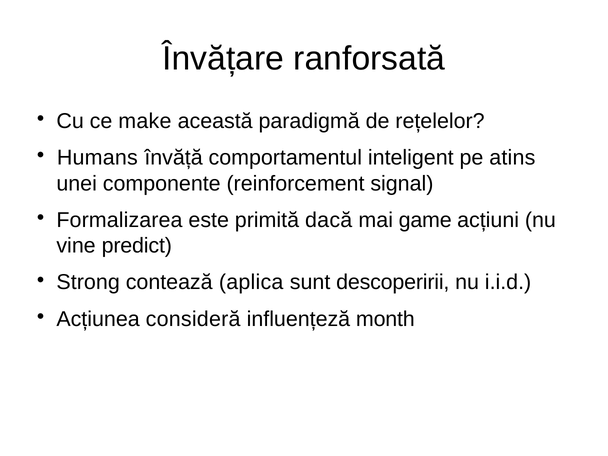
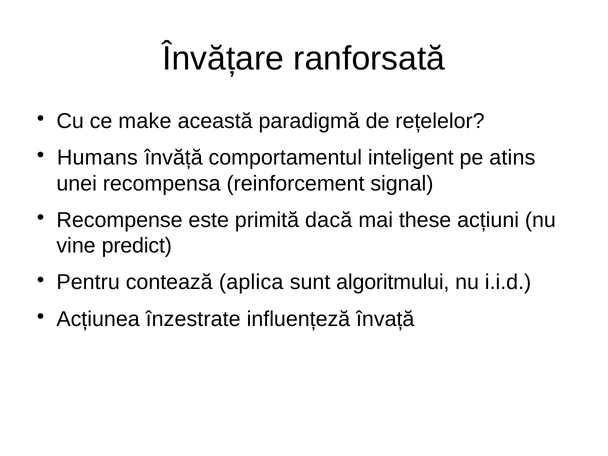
componente: componente -> recompensa (162, 183)
Formalizarea: Formalizarea -> Recompense (120, 220)
game: game -> these (425, 220)
Strong: Strong -> Pentru (88, 282)
descoperirii: descoperirii -> algoritmului (393, 282)
consideră: consideră -> înzestrate (193, 319)
month: month -> învață (385, 319)
